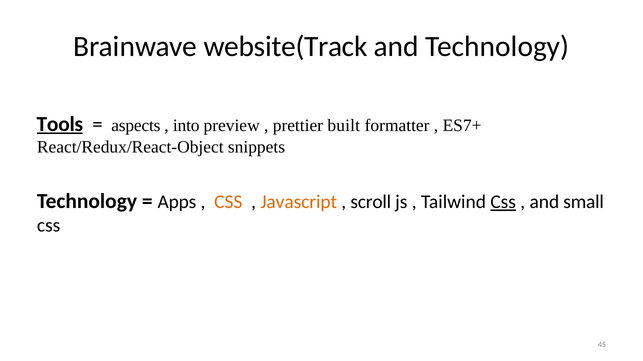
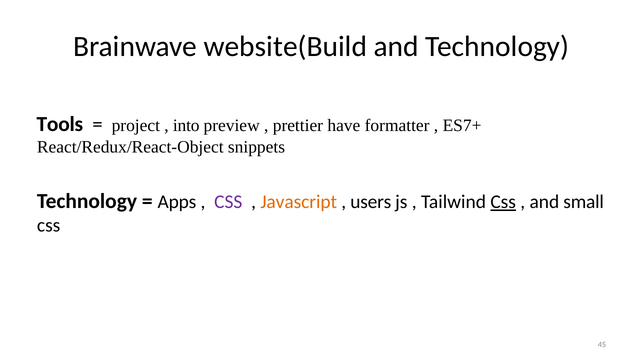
website(Track: website(Track -> website(Build (285, 47)
Tools underline: present -> none (60, 124)
aspects: aspects -> project (136, 126)
built: built -> have (344, 126)
CSS colour: orange -> purple (228, 202)
scroll: scroll -> users (371, 202)
